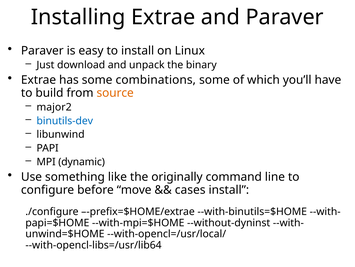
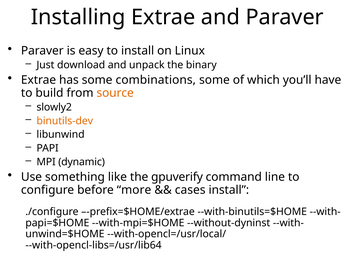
major2: major2 -> slowly2 (54, 107)
binutils-dev colour: blue -> orange (65, 121)
originally: originally -> gpuverify (177, 177)
move: move -> more (134, 189)
